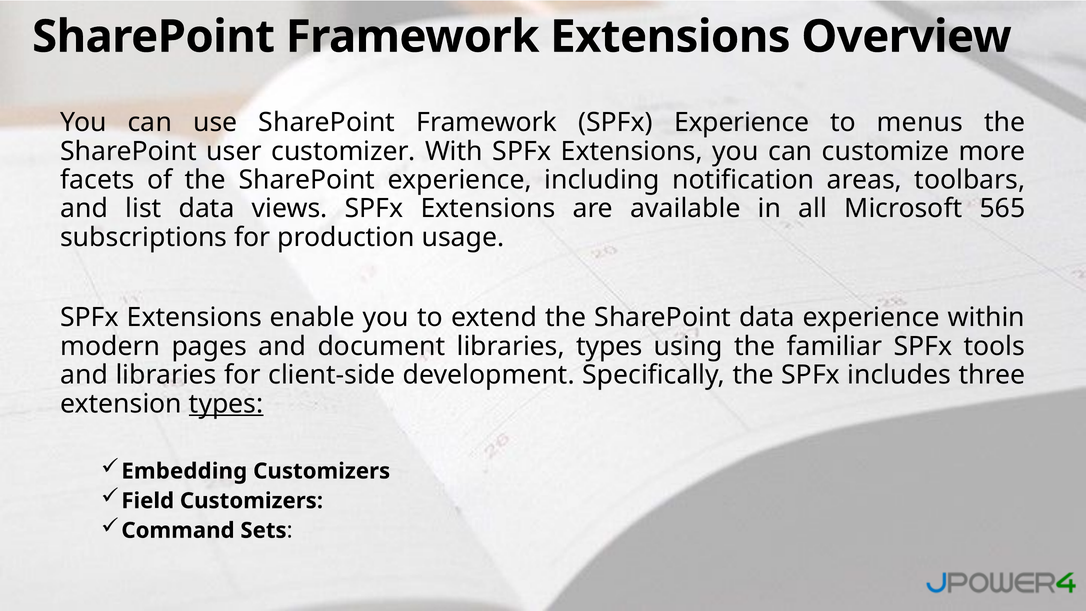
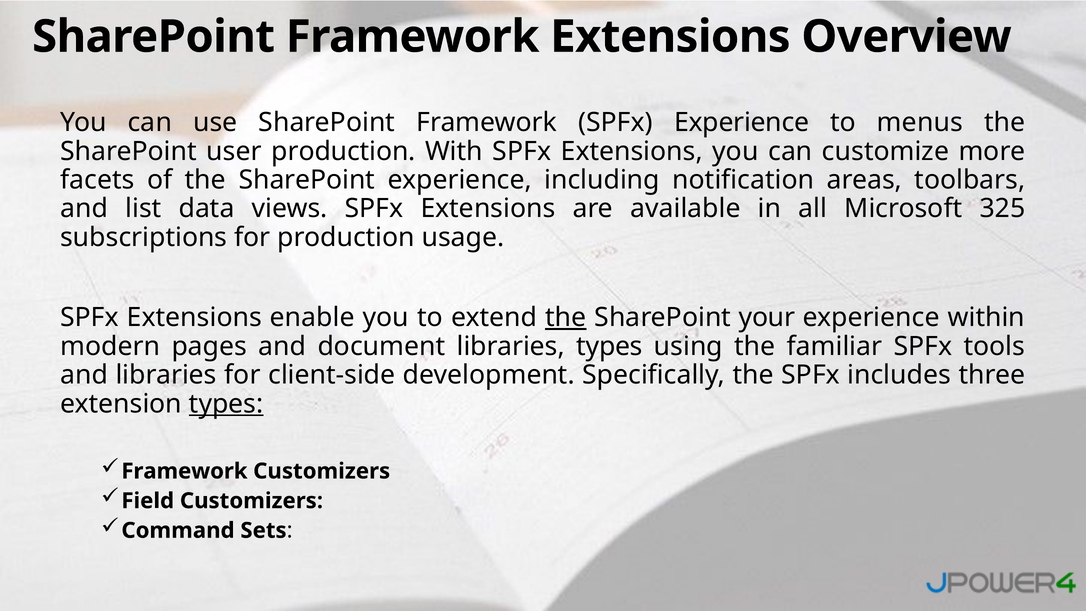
user customizer: customizer -> production (343, 151)
565: 565 -> 325 (1002, 209)
the underline: none -> present (566, 317)
SharePoint data: data -> your (767, 317)
Embedding: Embedding -> Framework (184, 471)
